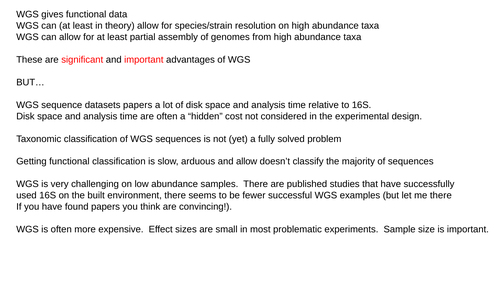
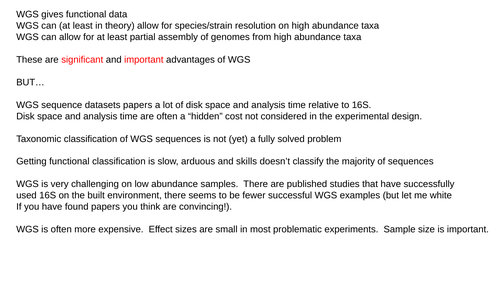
and allow: allow -> skills (247, 162)
me there: there -> white (441, 195)
